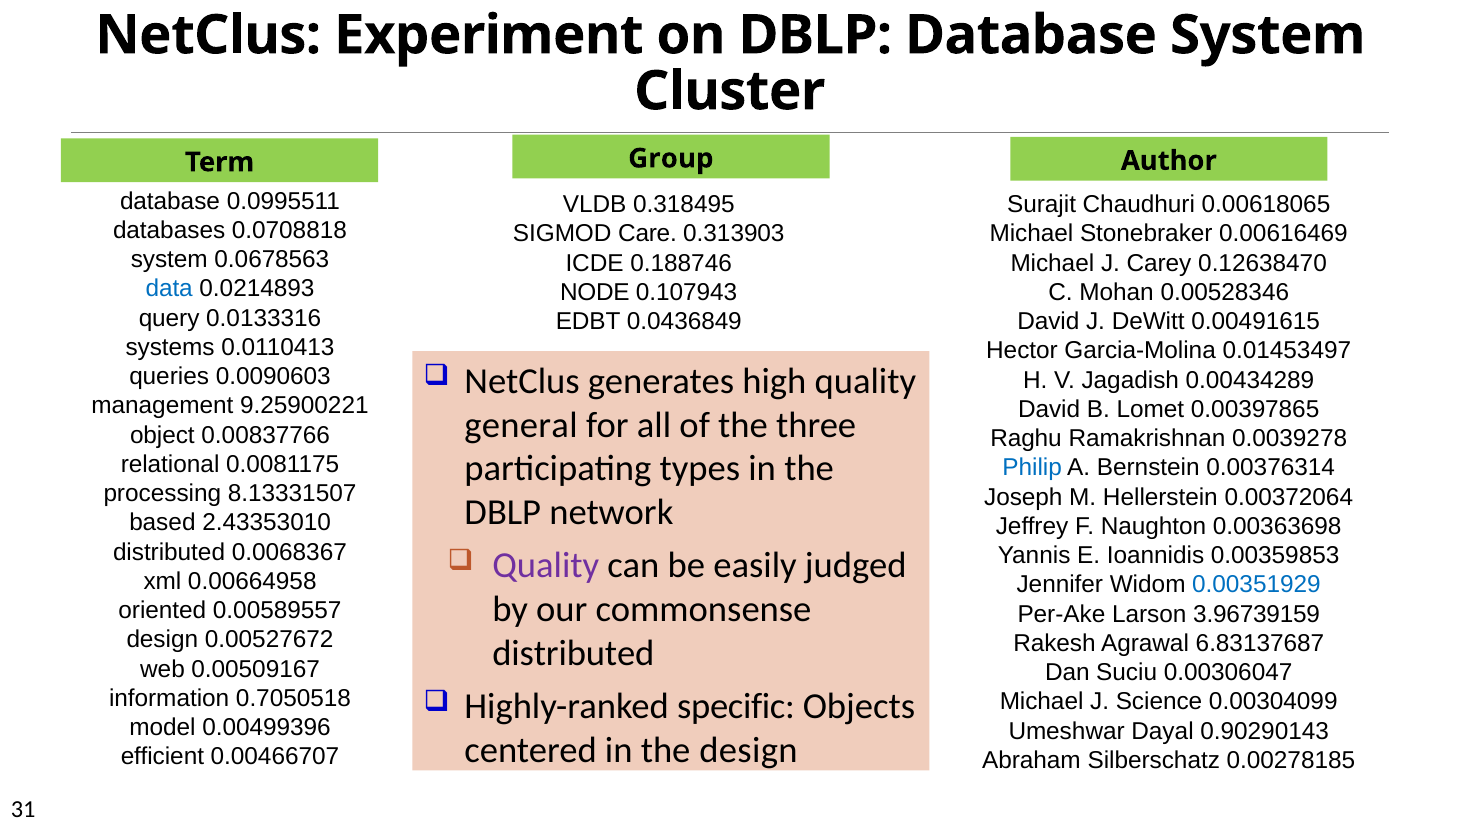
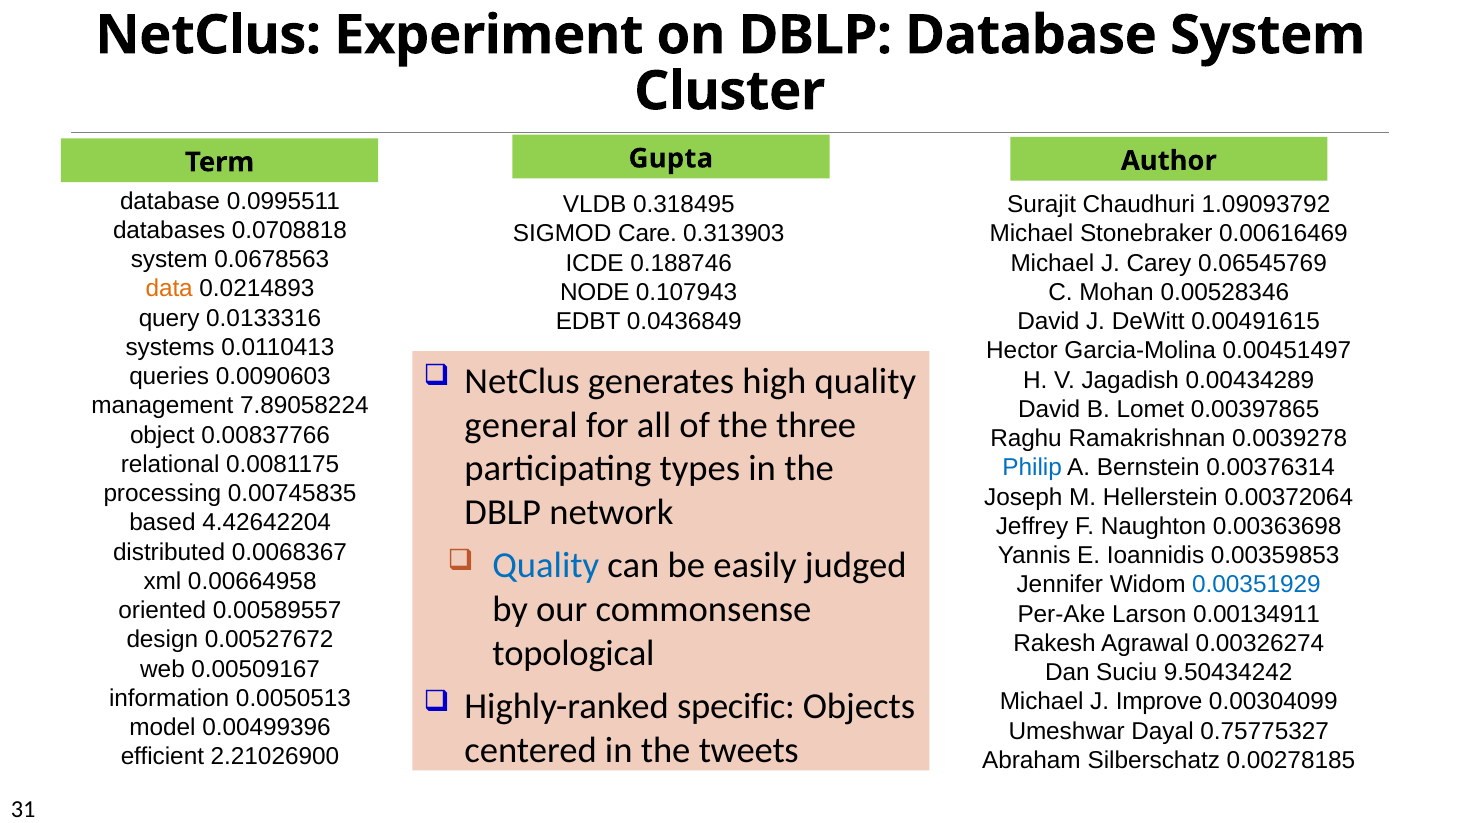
Group: Group -> Gupta (671, 159)
0.00618065: 0.00618065 -> 1.09093792 (1266, 205)
0.12638470: 0.12638470 -> 0.06545769 (1263, 263)
data colour: blue -> orange (169, 289)
0.01453497: 0.01453497 -> 0.00451497 (1287, 351)
9.25900221: 9.25900221 -> 7.89058224 (304, 406)
8.13331507: 8.13331507 -> 0.00745835 (292, 494)
2.43353010: 2.43353010 -> 4.42642204 (267, 523)
Quality colour: purple -> blue (546, 566)
3.96739159: 3.96739159 -> 0.00134911 (1257, 614)
6.83137687: 6.83137687 -> 0.00326274 (1260, 644)
distributed: distributed -> topological (573, 654)
0.00306047: 0.00306047 -> 9.50434242 (1228, 673)
0.7050518: 0.7050518 -> 0.0050513 (293, 699)
Science: Science -> Improve (1159, 702)
0.90290143: 0.90290143 -> 0.75775327 (1265, 731)
the design: design -> tweets (749, 751)
0.00466707: 0.00466707 -> 2.21026900 (275, 757)
